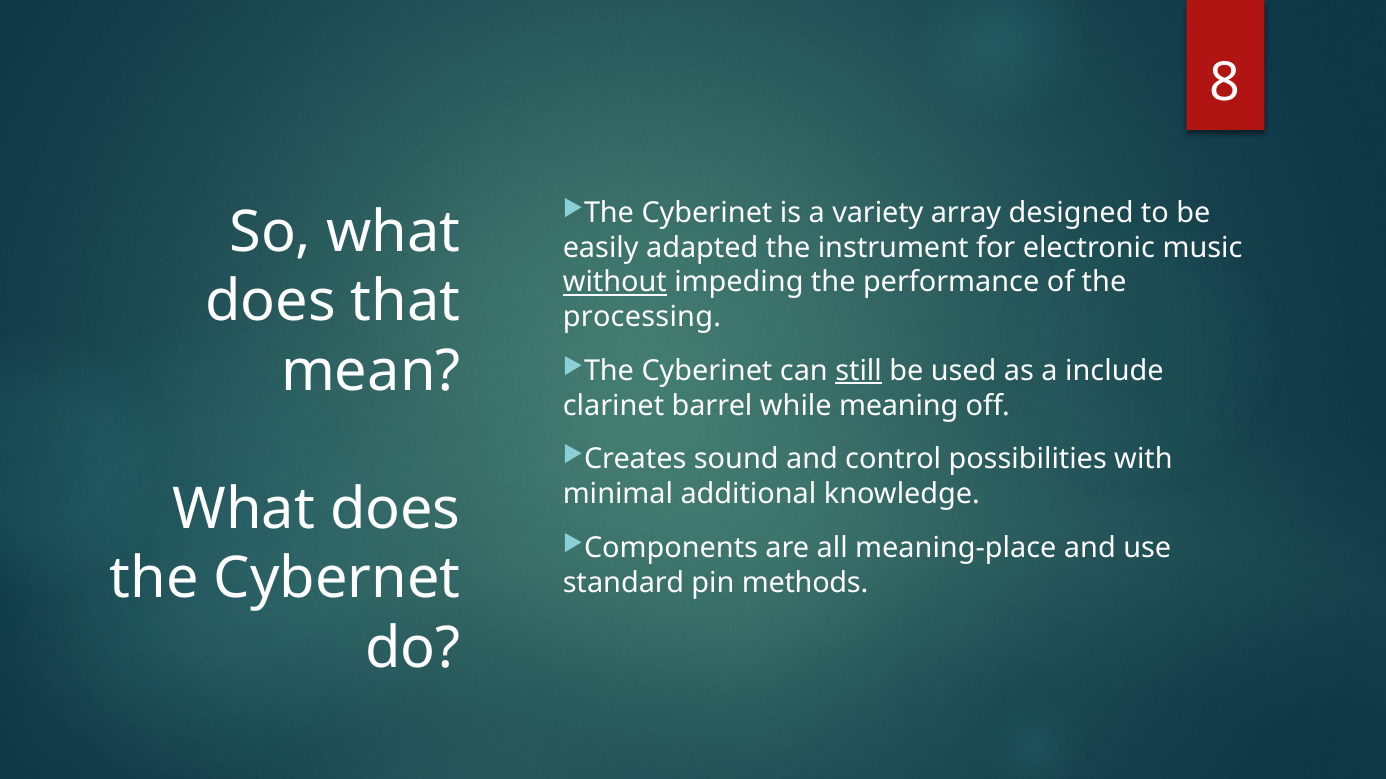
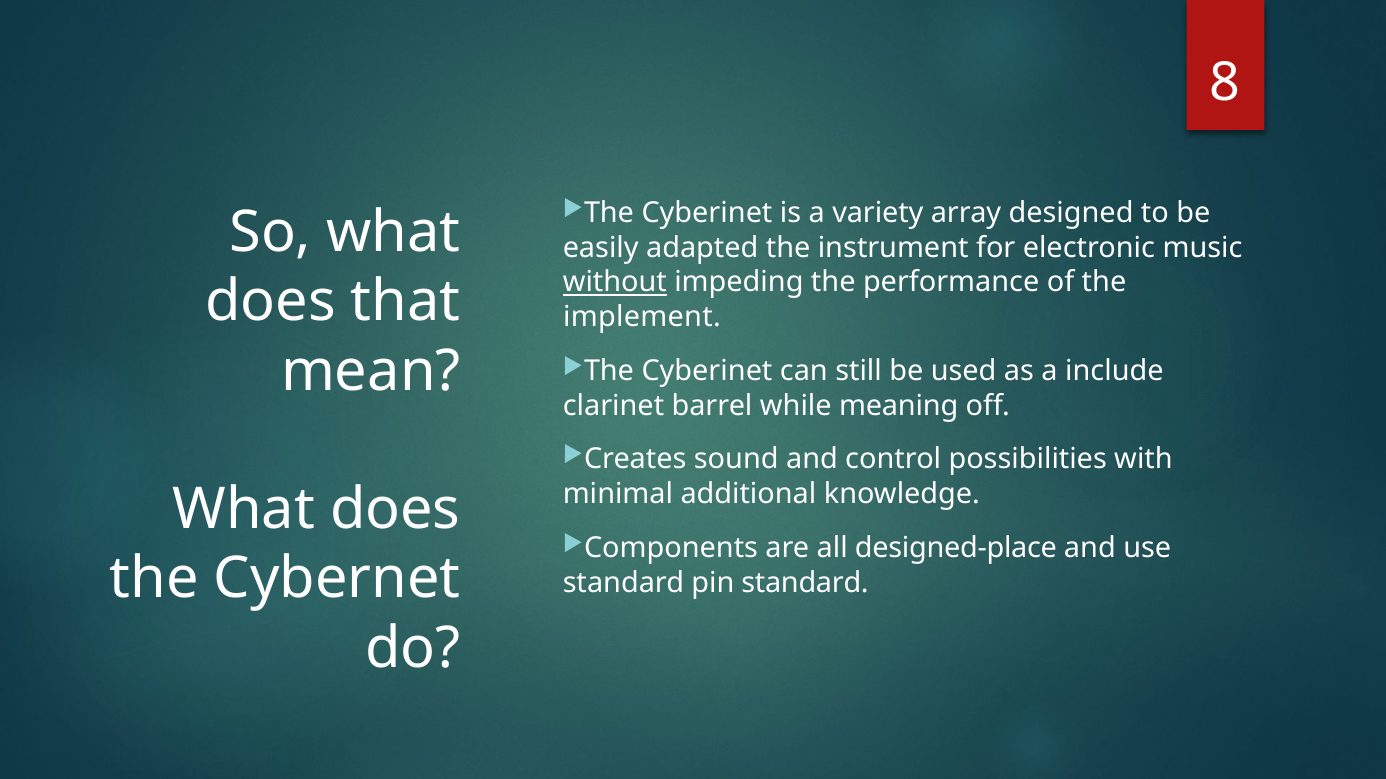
processing: processing -> implement (642, 317)
still underline: present -> none (859, 371)
meaning-place: meaning-place -> designed-place (956, 548)
pin methods: methods -> standard (805, 583)
